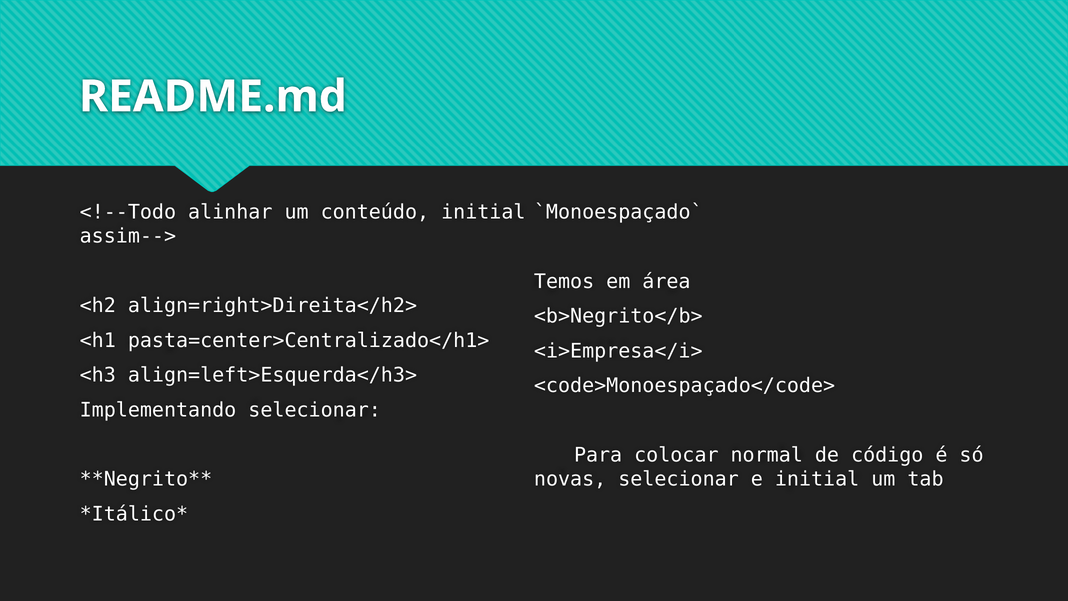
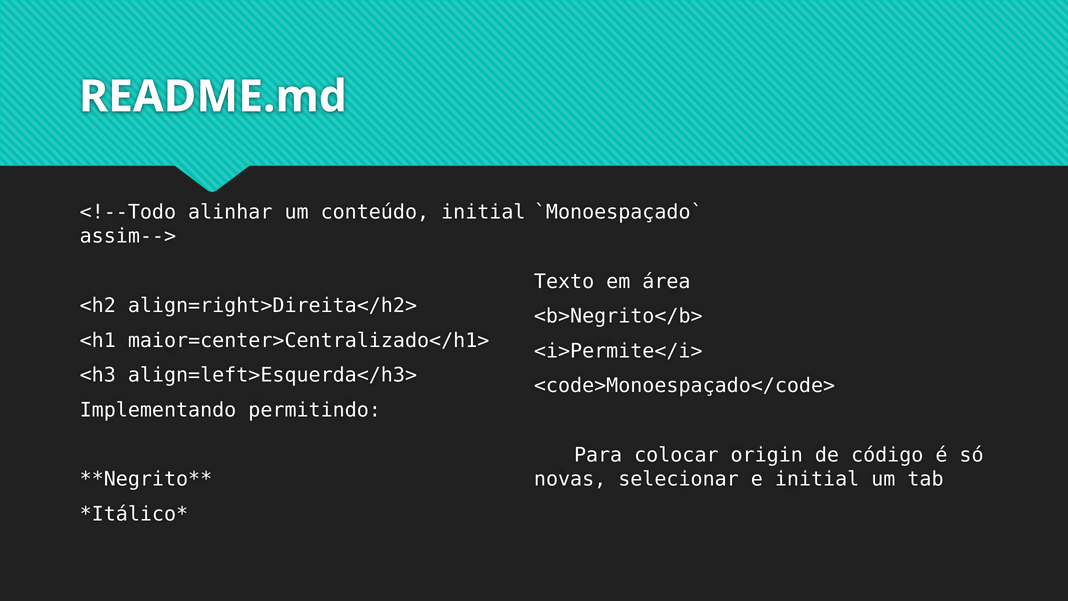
Temos: Temos -> Texto (564, 282)
pasta=center>Centralizado</h1>: pasta=center>Centralizado</h1> -> maior=center>Centralizado</h1> (309, 340)
<i>Empresa</i>: <i>Empresa</i> -> <i>Permite</i> (618, 351)
Implementando selecionar: selecionar -> permitindo (315, 410)
normal: normal -> origin (767, 455)
